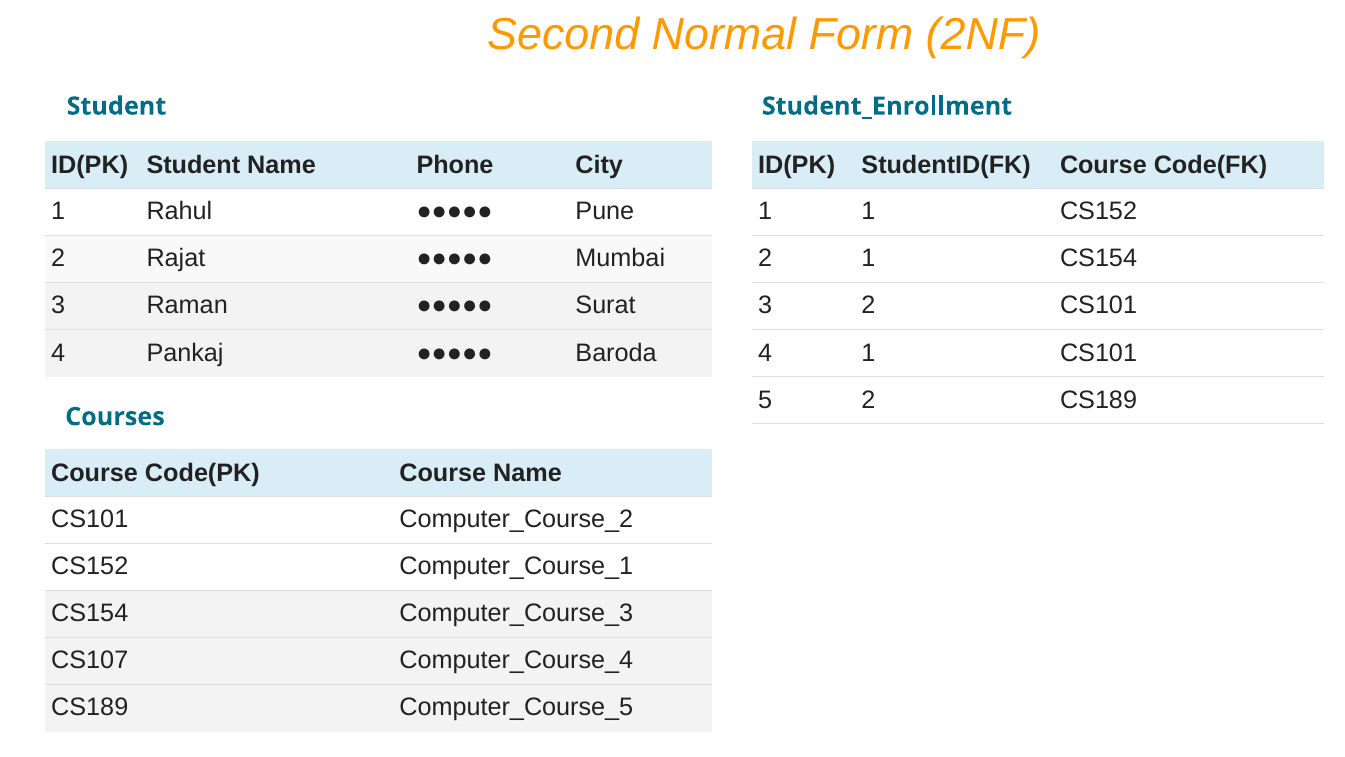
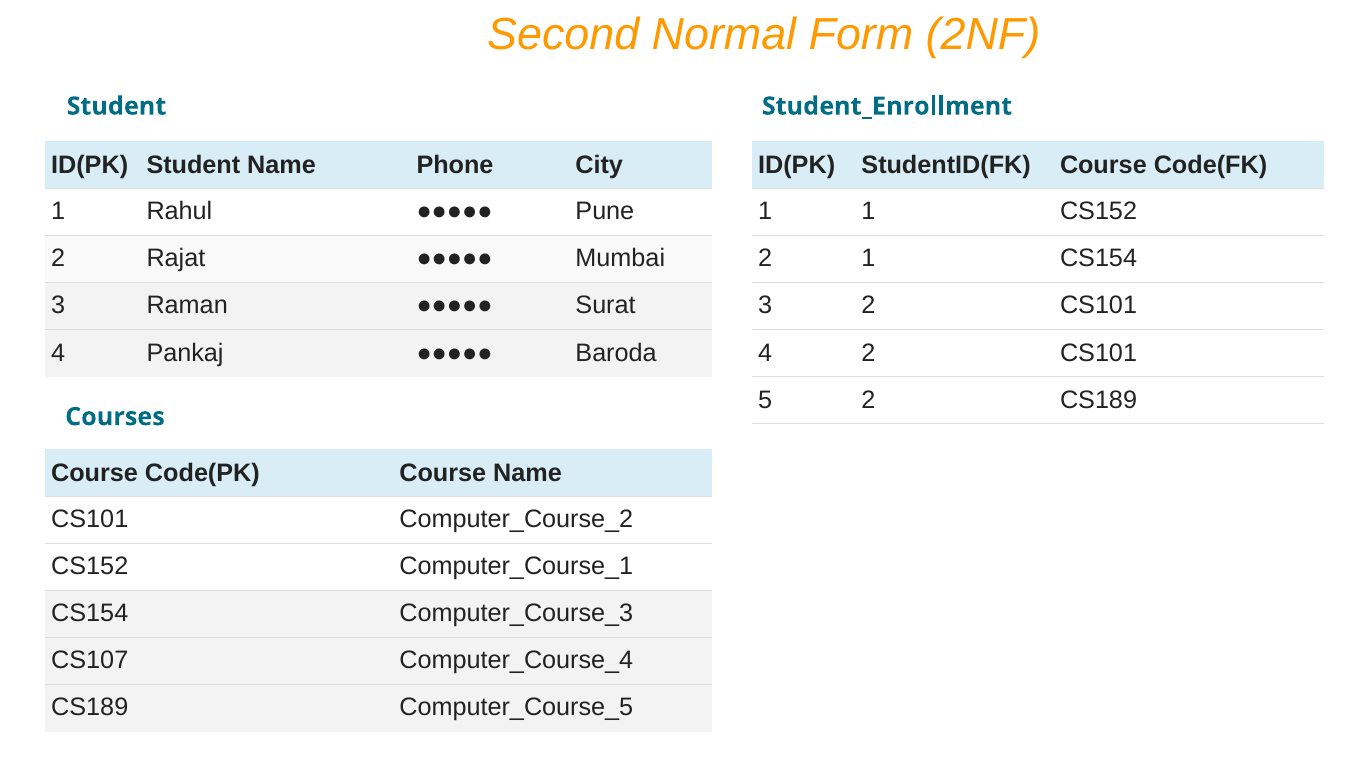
4 1: 1 -> 2 (868, 352)
